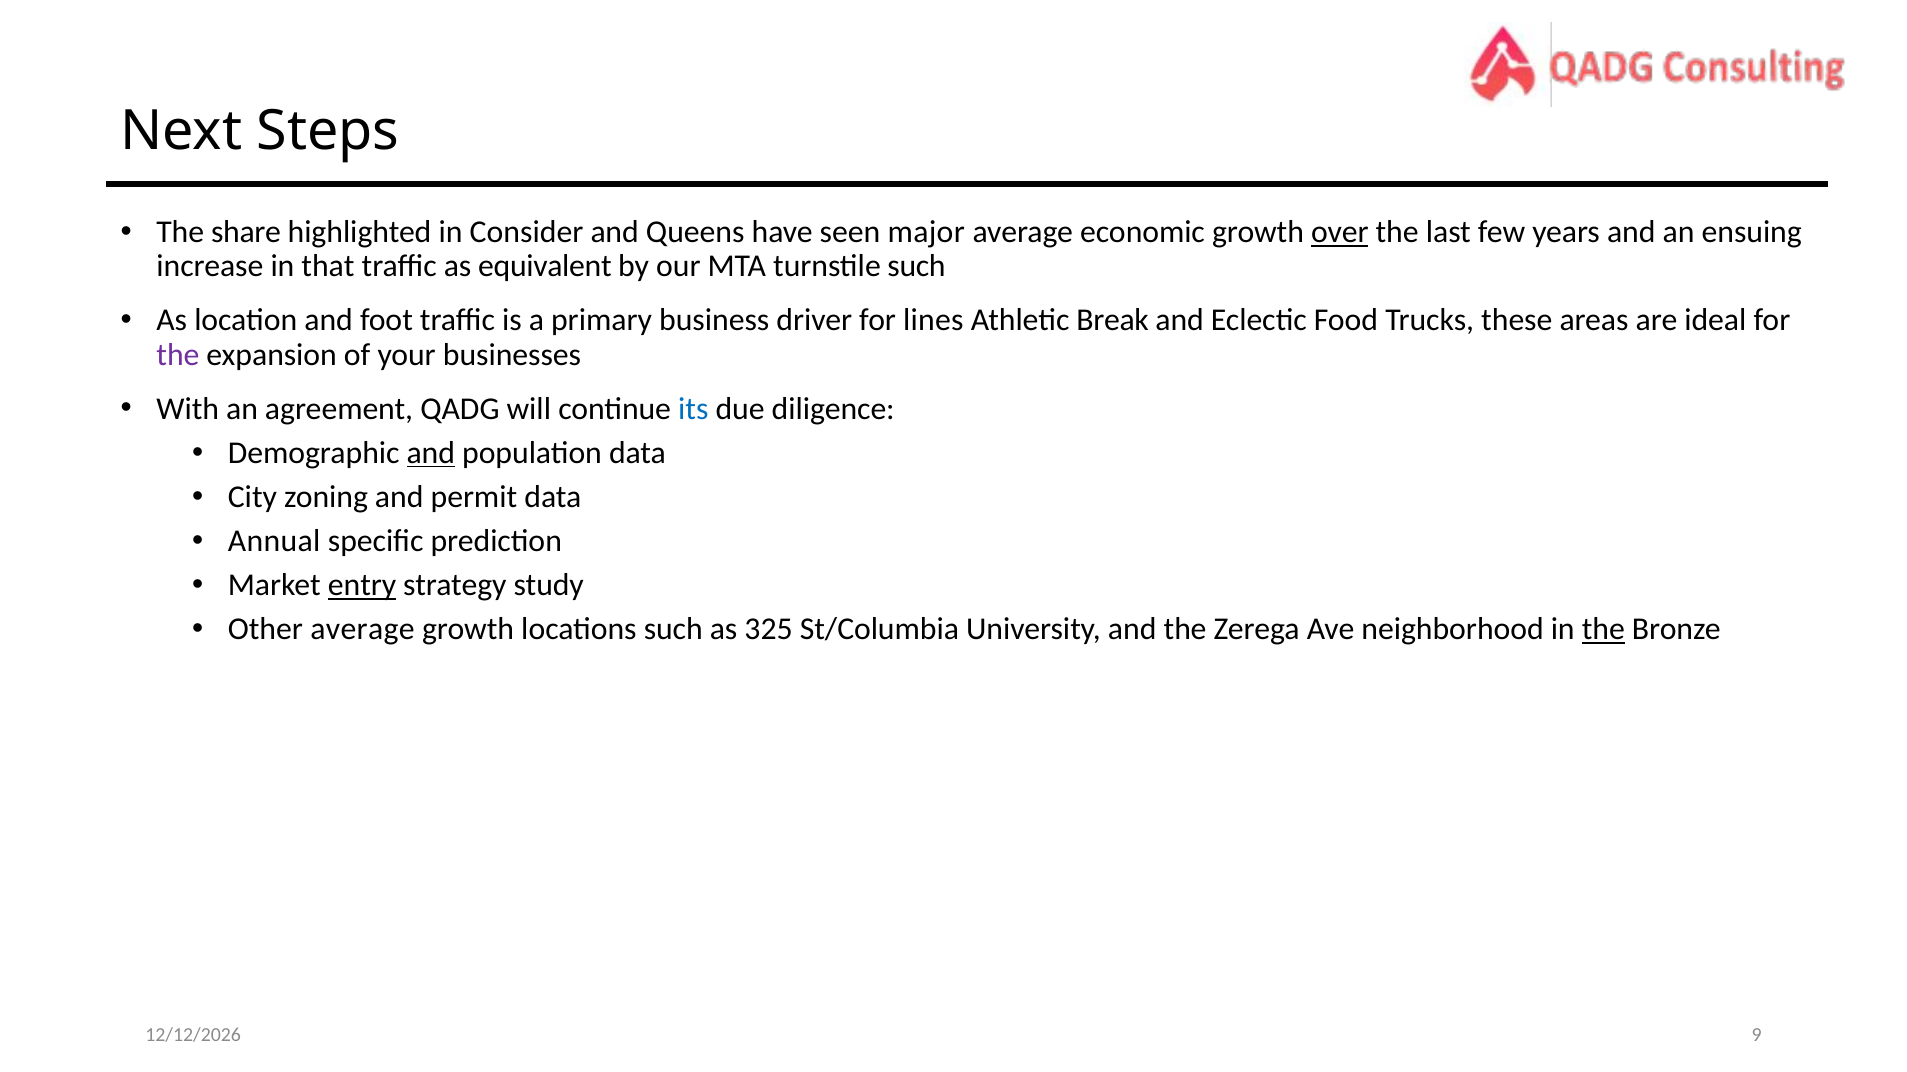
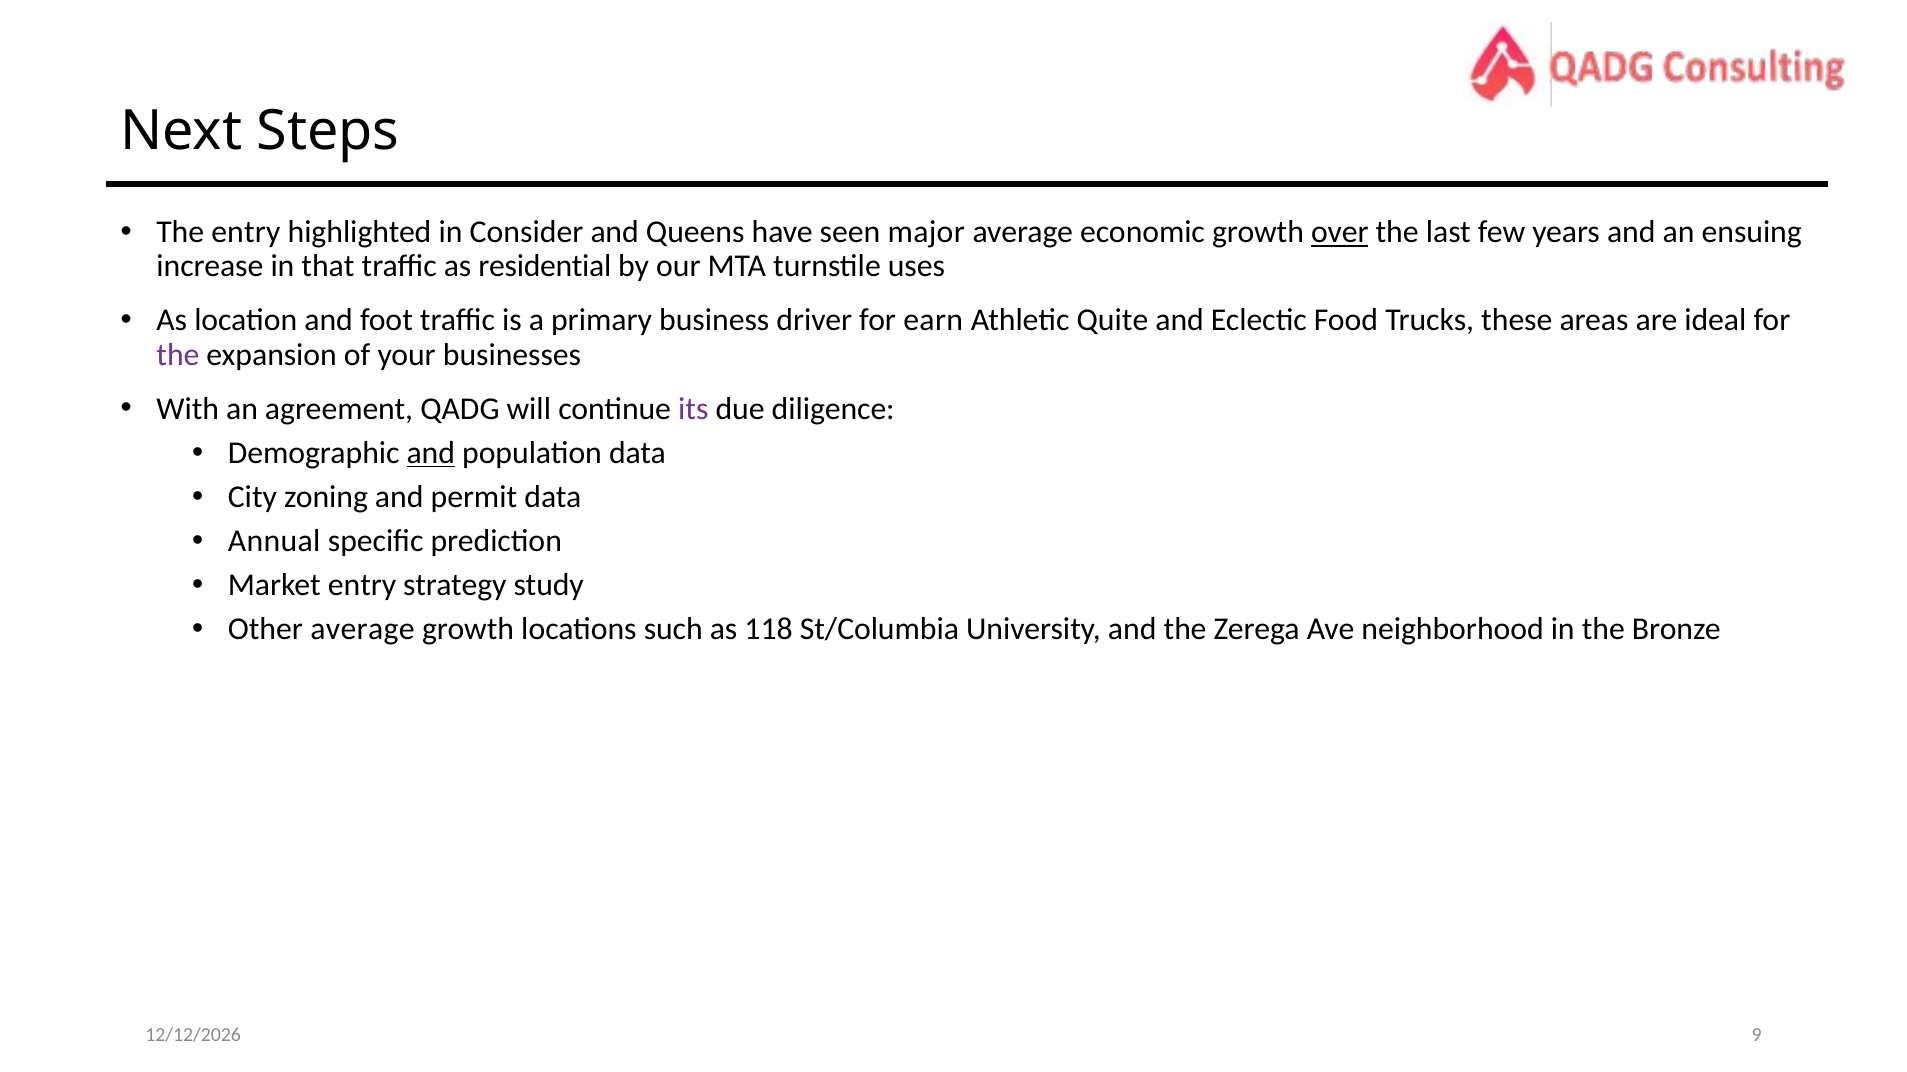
The share: share -> entry (246, 232)
equivalent: equivalent -> residential (545, 267)
turnstile such: such -> uses (916, 267)
lines: lines -> earn (933, 321)
Break: Break -> Quite (1112, 321)
its colour: blue -> purple (693, 409)
entry underline: present -> none (362, 586)
325: 325 -> 118 (769, 630)
the underline: present -> none (1603, 630)
